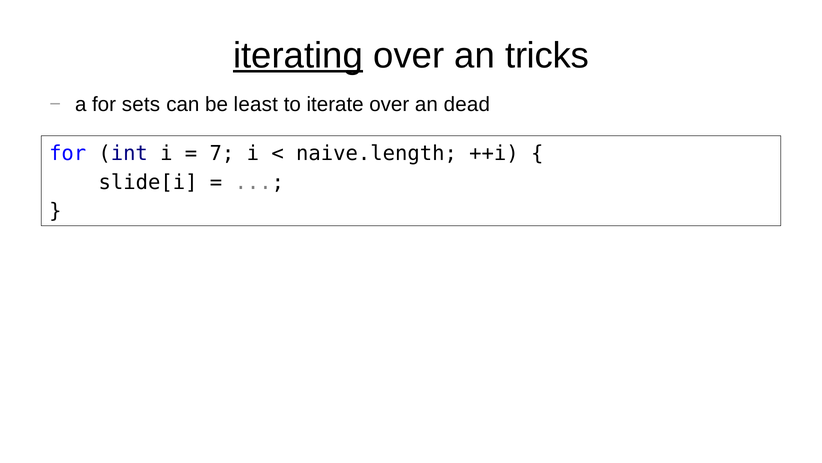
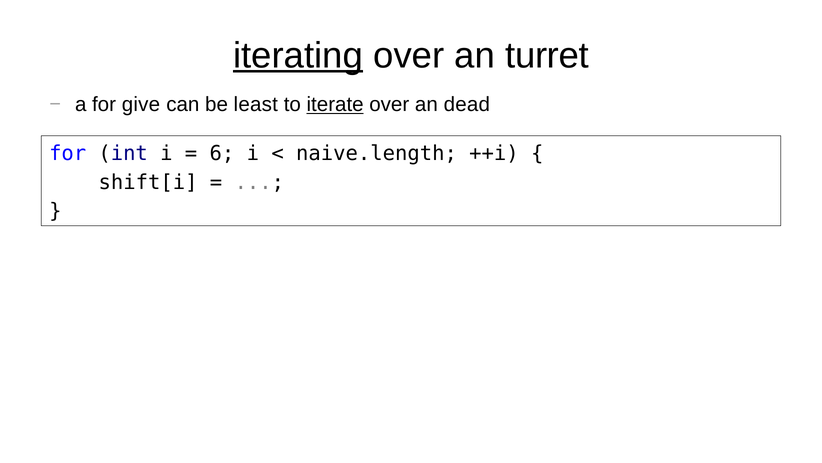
tricks: tricks -> turret (547, 55)
sets: sets -> give (141, 104)
iterate underline: none -> present (335, 104)
7: 7 -> 6 (222, 153)
slide[i: slide[i -> shift[i (148, 182)
